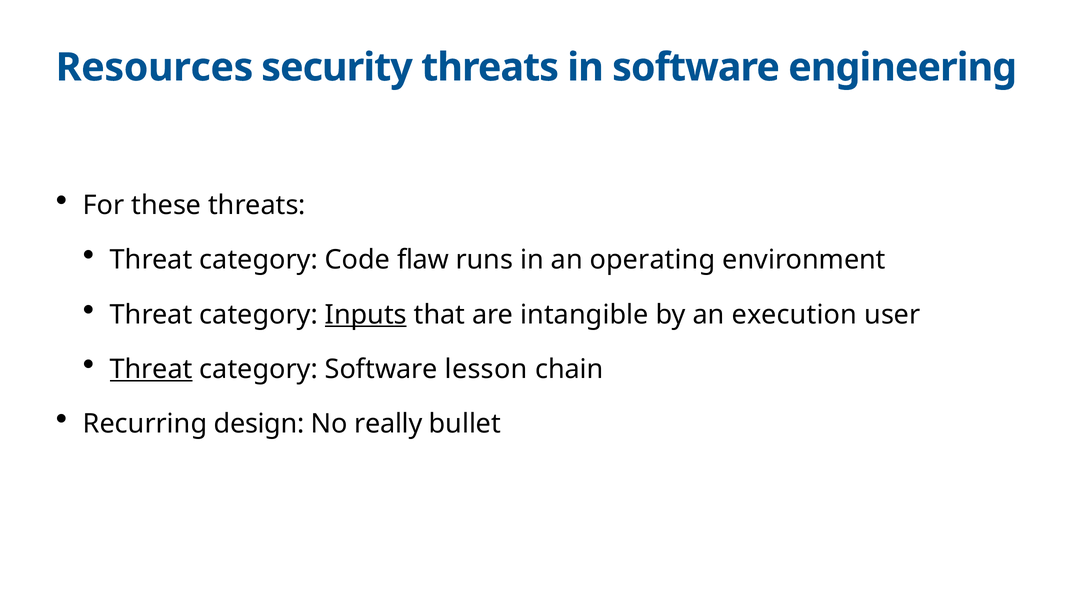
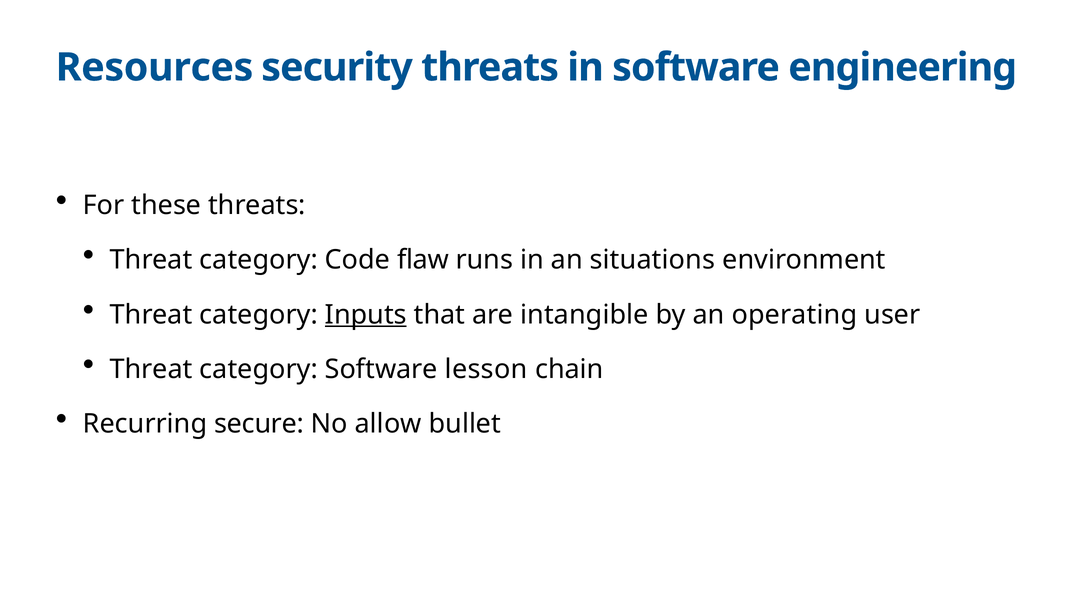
operating: operating -> situations (652, 260)
execution: execution -> operating (794, 314)
Threat underline: present -> none (151, 369)
design: design -> secure (259, 424)
really: really -> allow (388, 424)
